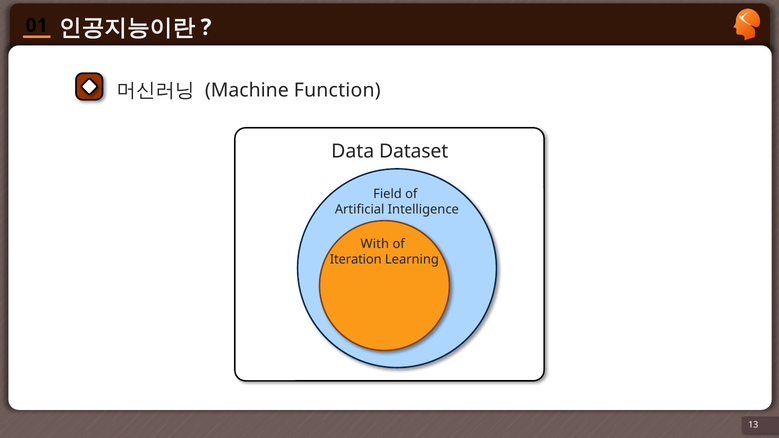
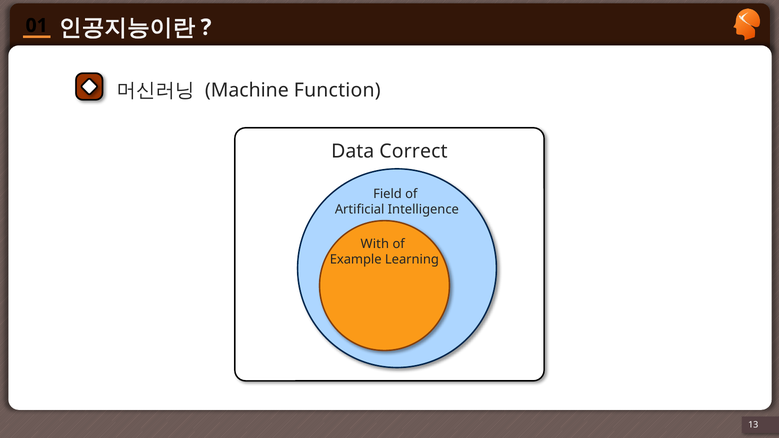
Dataset: Dataset -> Correct (413, 152)
Iteration: Iteration -> Example (356, 260)
